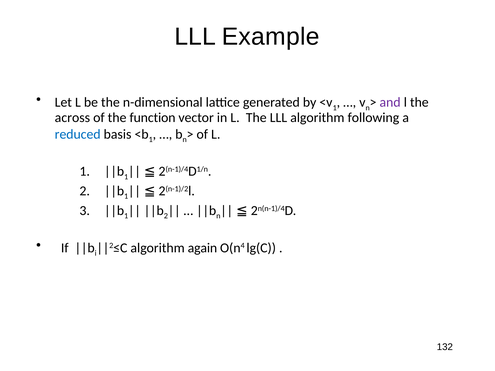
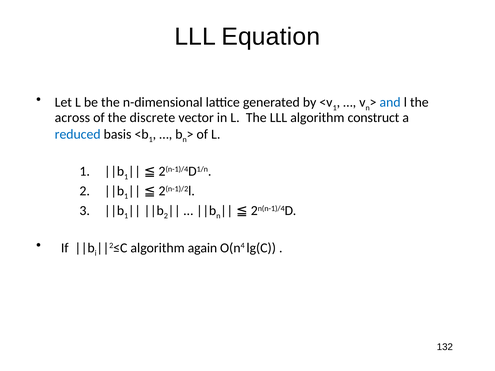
Example: Example -> Equation (271, 37)
and colour: purple -> blue (390, 102)
function: function -> discrete (152, 118)
following: following -> construct (373, 118)
